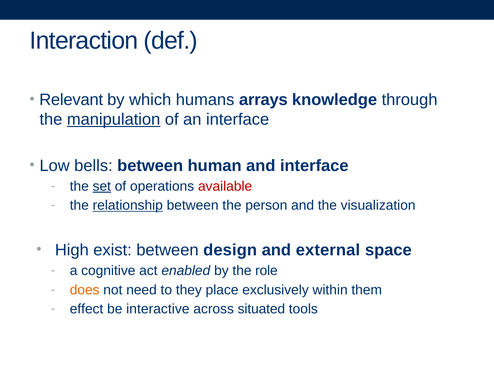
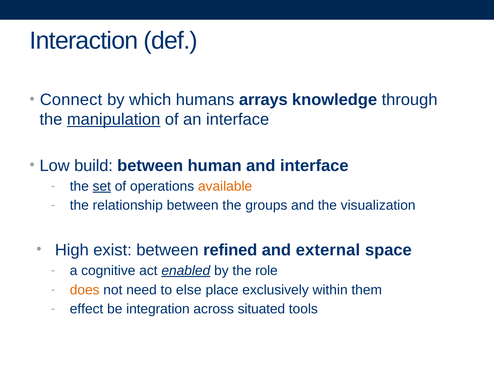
Relevant: Relevant -> Connect (71, 100)
bells: bells -> build (94, 166)
available colour: red -> orange (225, 186)
relationship underline: present -> none (128, 206)
person: person -> groups (266, 206)
design: design -> refined (230, 250)
enabled underline: none -> present (186, 271)
they: they -> else (189, 290)
interactive: interactive -> integration (158, 309)
